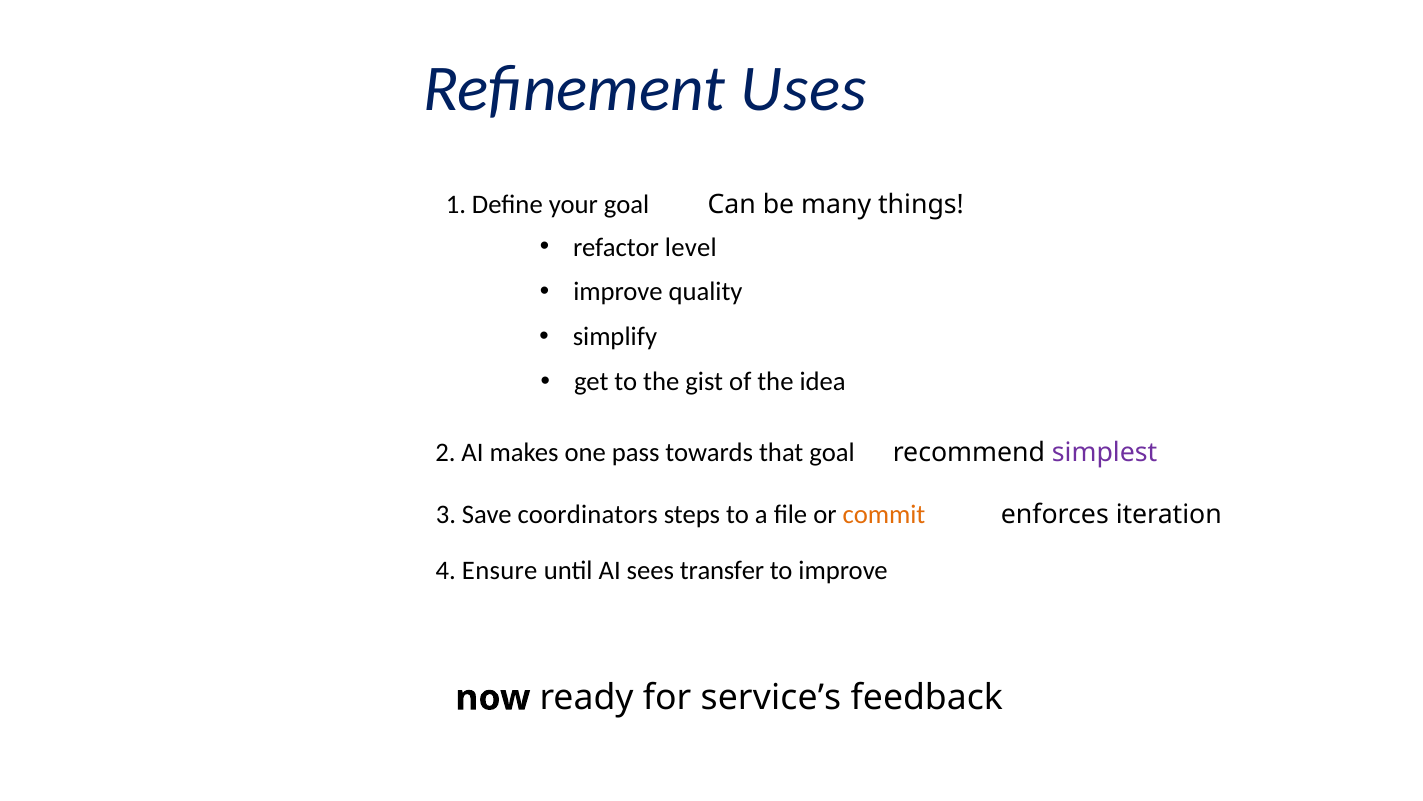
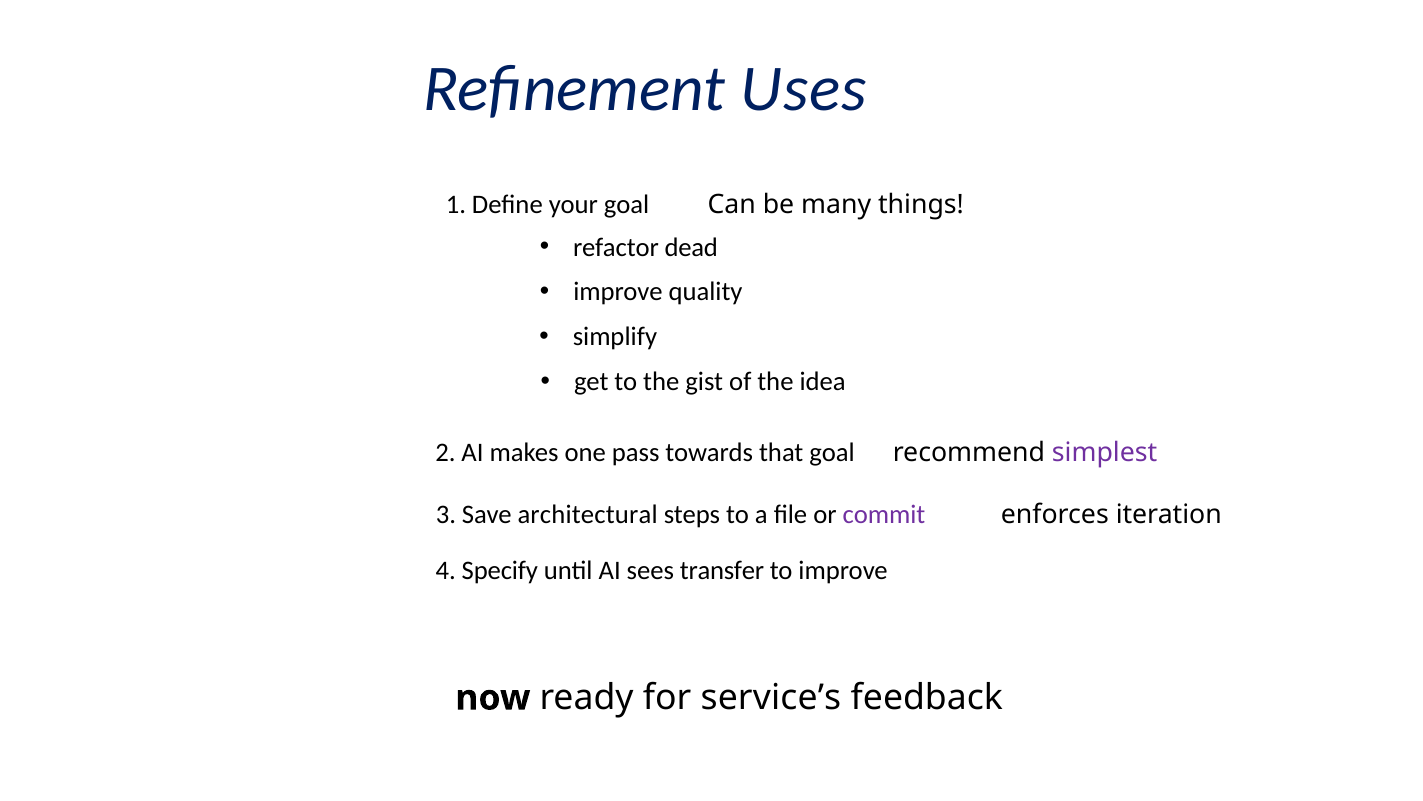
level: level -> dead (691, 247)
coordinators: coordinators -> architectural (588, 514)
commit colour: orange -> purple (884, 514)
Ensure: Ensure -> Specify (500, 570)
